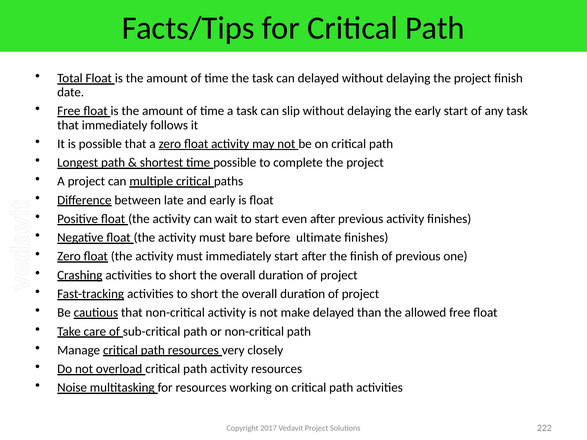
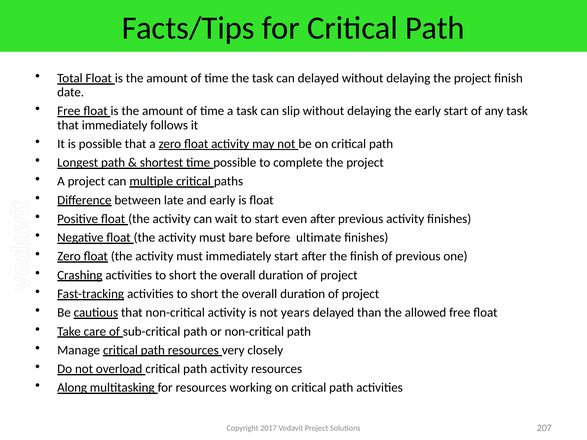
make: make -> years (295, 313)
Noise: Noise -> Along (72, 388)
222: 222 -> 207 (544, 428)
